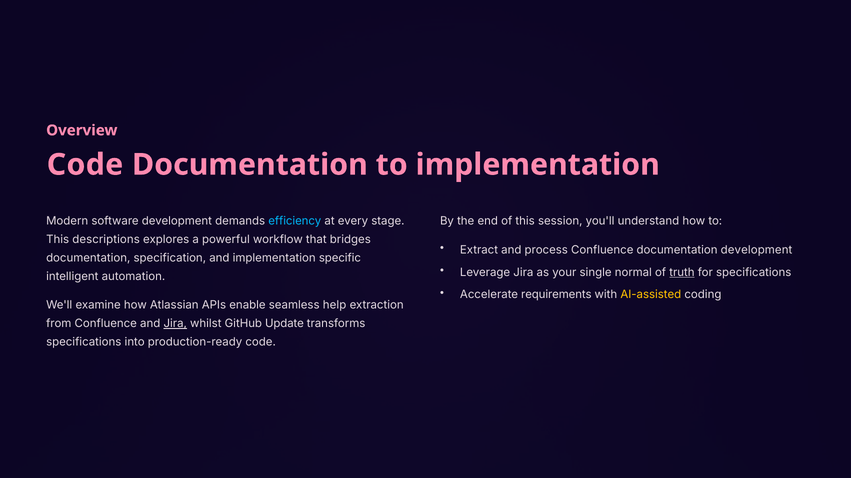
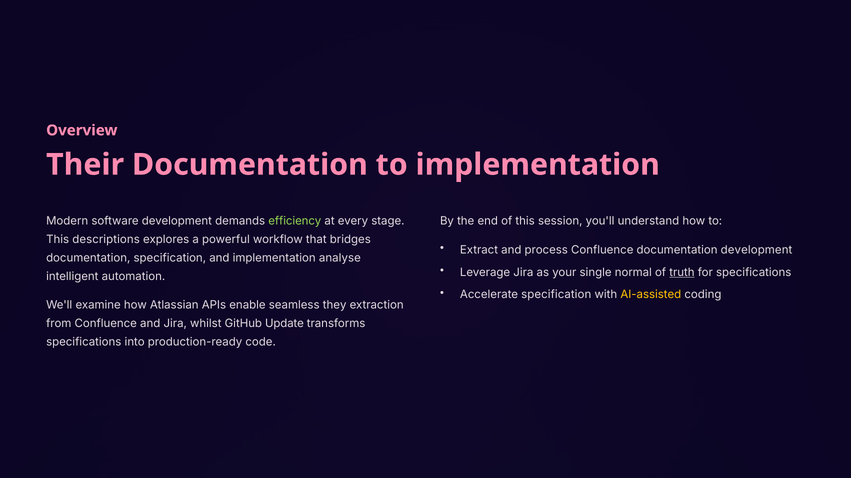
Code: Code -> Their (85, 165)
efficiency colour: light blue -> light green (295, 221)
specific: specific -> analyse (340, 258)
Accelerate requirements: requirements -> specification (556, 295)
help: help -> they (335, 306)
Jira underline: present -> none (175, 324)
